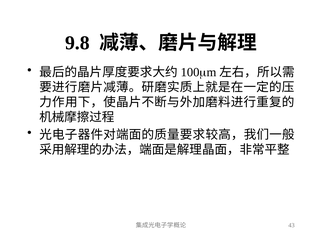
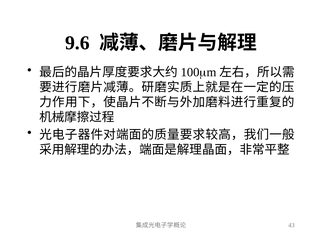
9.8: 9.8 -> 9.6 (77, 43)
